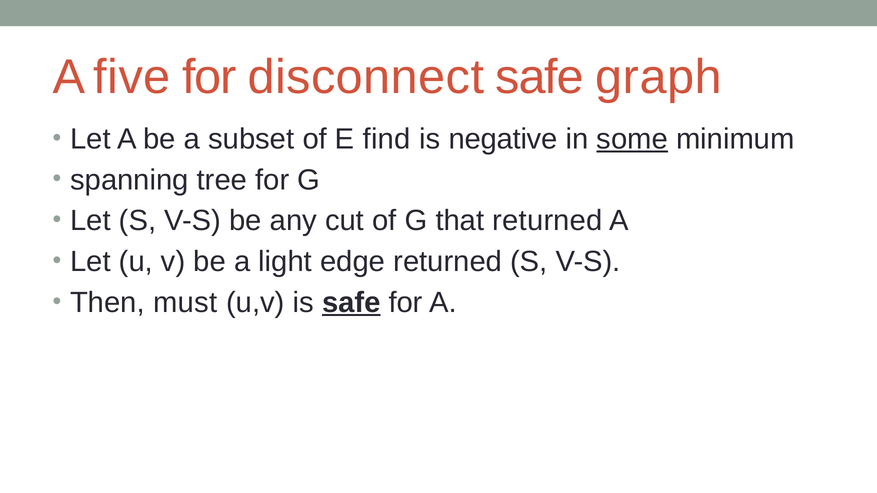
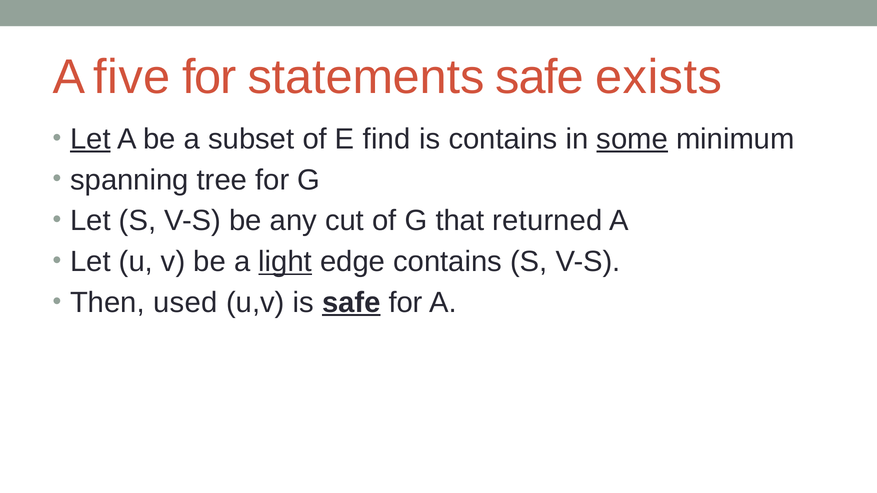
disconnect: disconnect -> statements (366, 77)
graph: graph -> exists (659, 77)
Let underline: none -> present (90, 139)
is negative: negative -> contains (503, 139)
light underline: none -> present (285, 262)
edge returned: returned -> contains (448, 262)
must: must -> used (185, 303)
